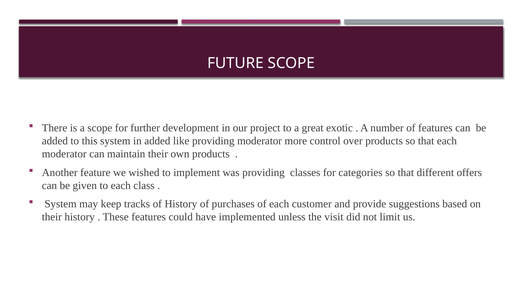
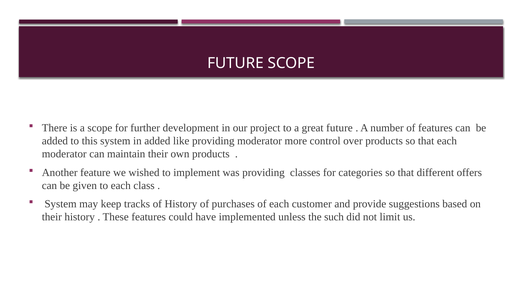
great exotic: exotic -> future (339, 128)
visit: visit -> such (334, 218)
